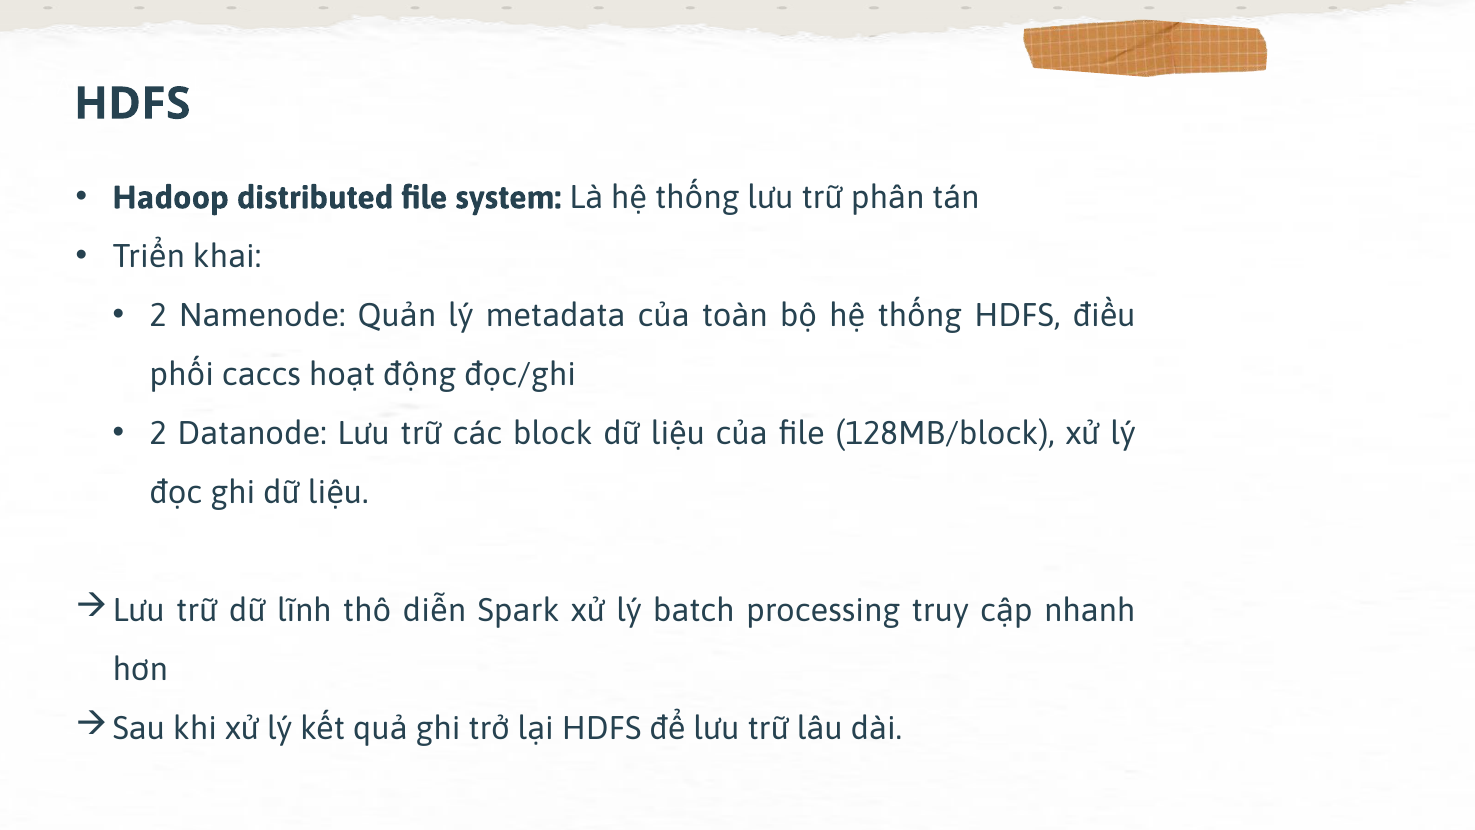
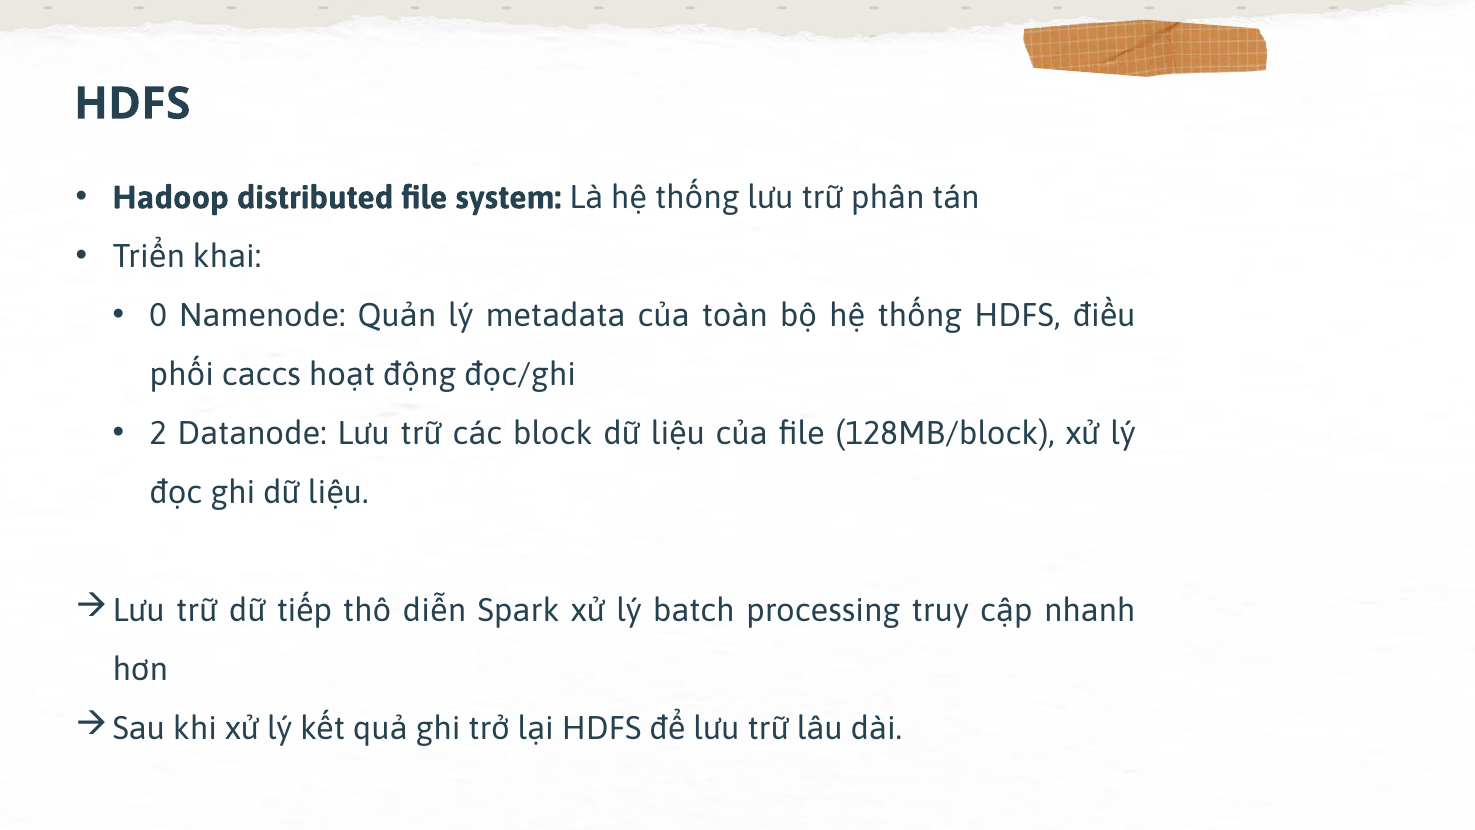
2: 2 -> 0 (158, 316)
lĩnh: lĩnh -> tiếp (304, 611)
